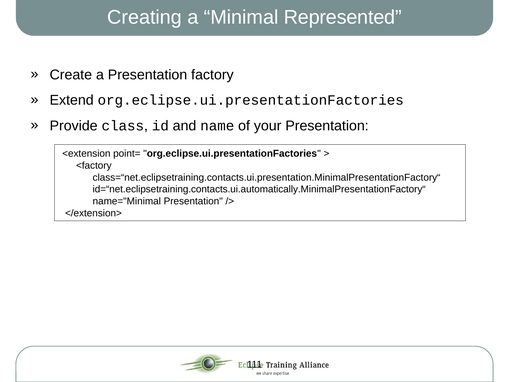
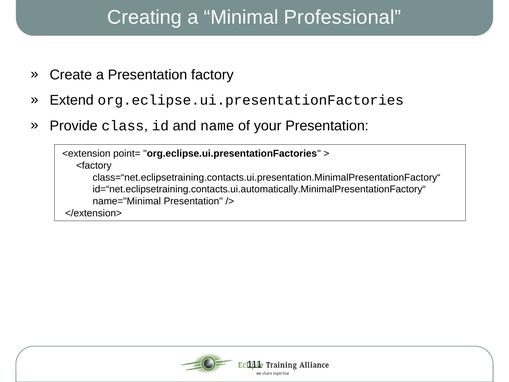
Represented: Represented -> Professional (343, 17)
